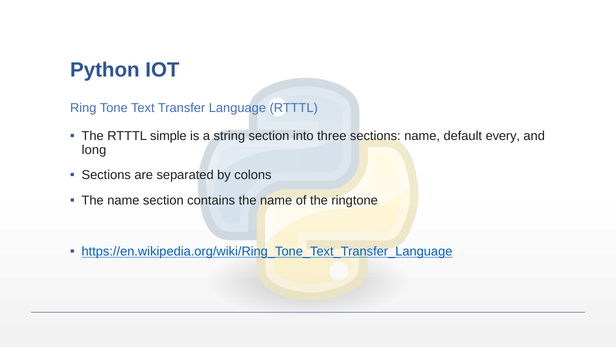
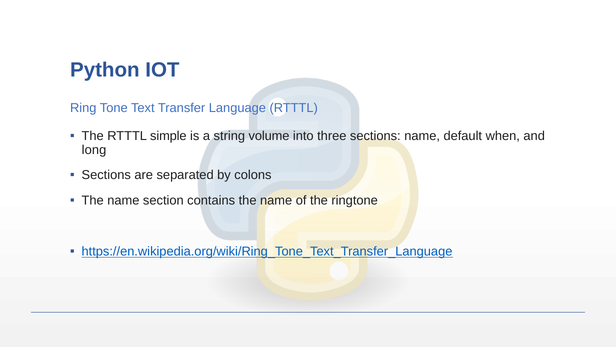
string section: section -> volume (269, 136)
every: every -> when (503, 136)
